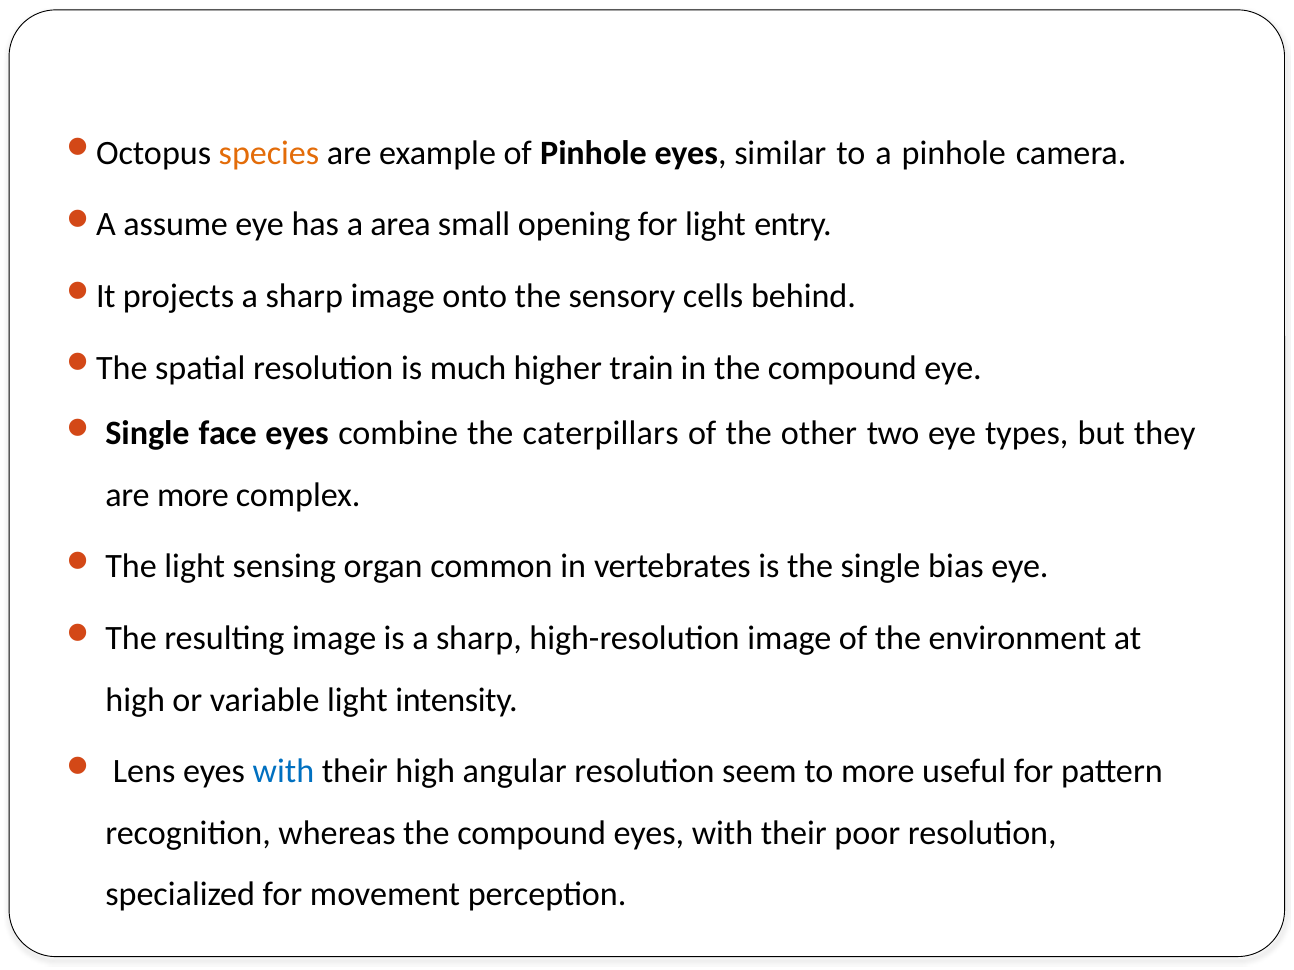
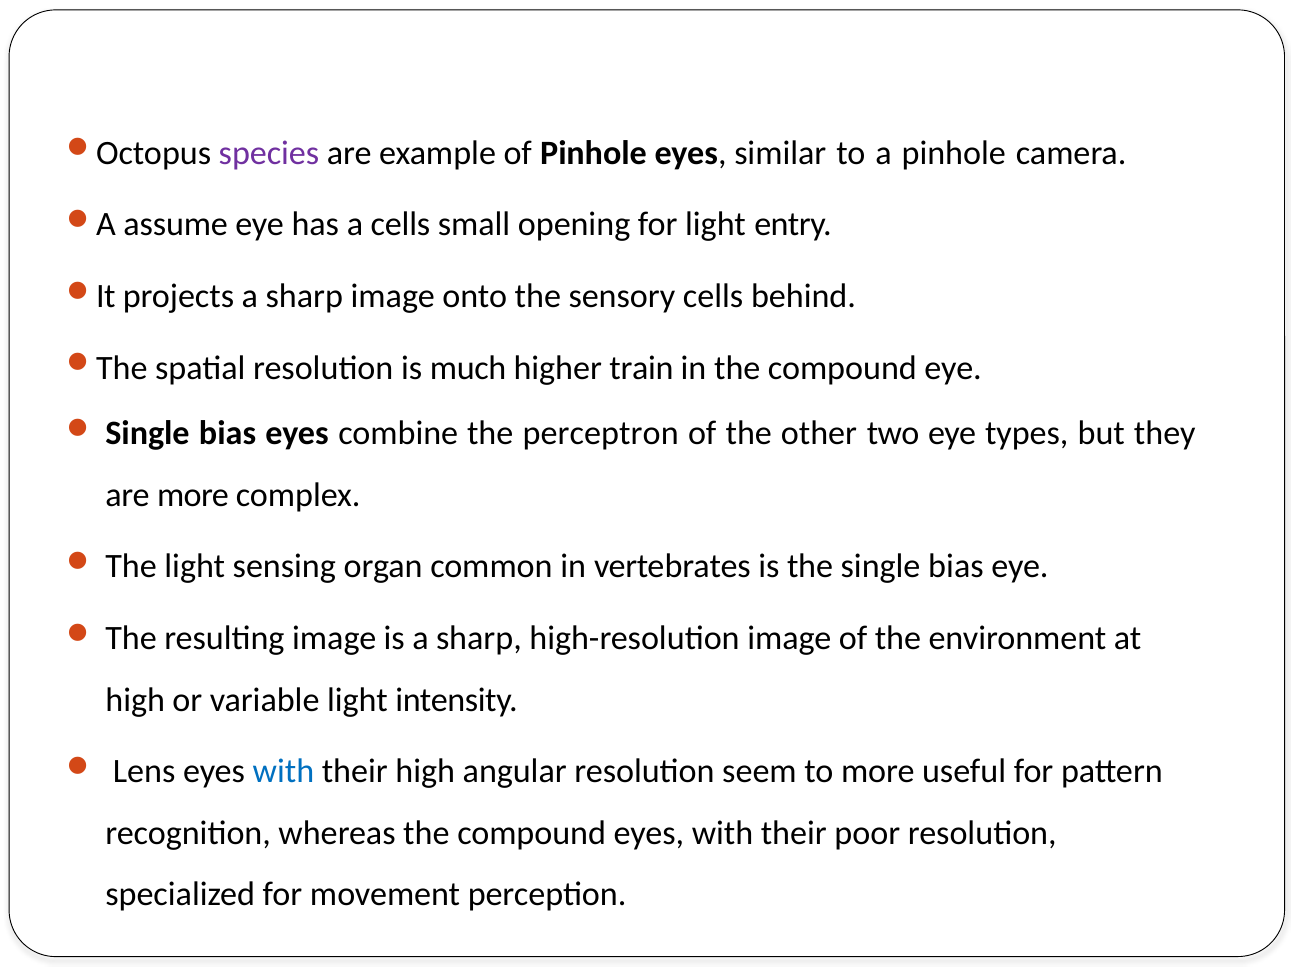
species colour: orange -> purple (269, 153)
a area: area -> cells (401, 225)
face: face -> bias (228, 434)
caterpillars: caterpillars -> perceptron (601, 434)
